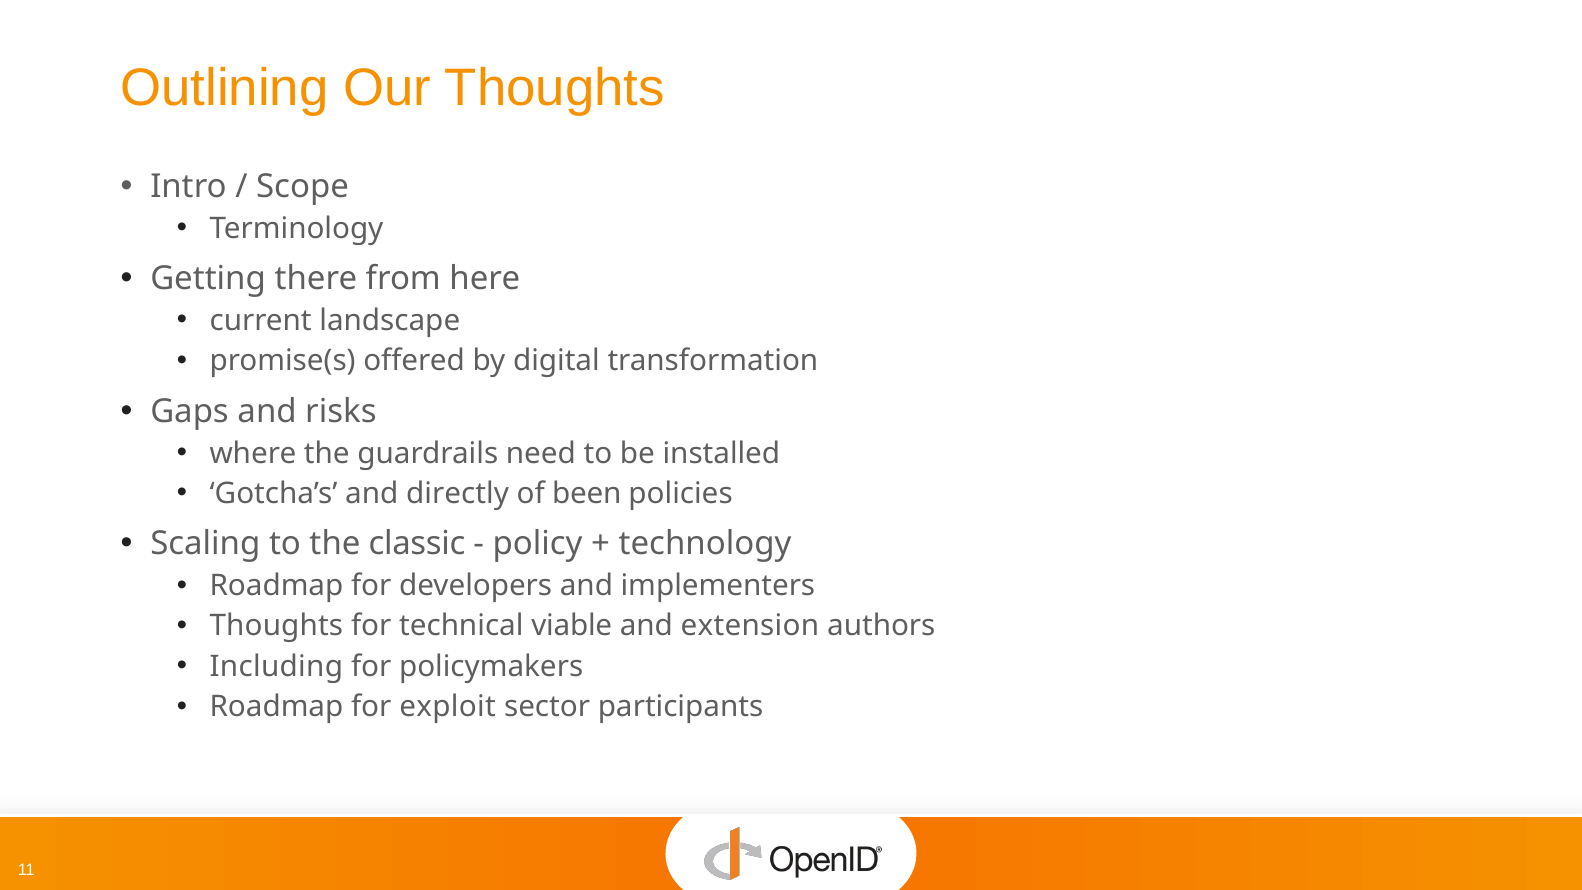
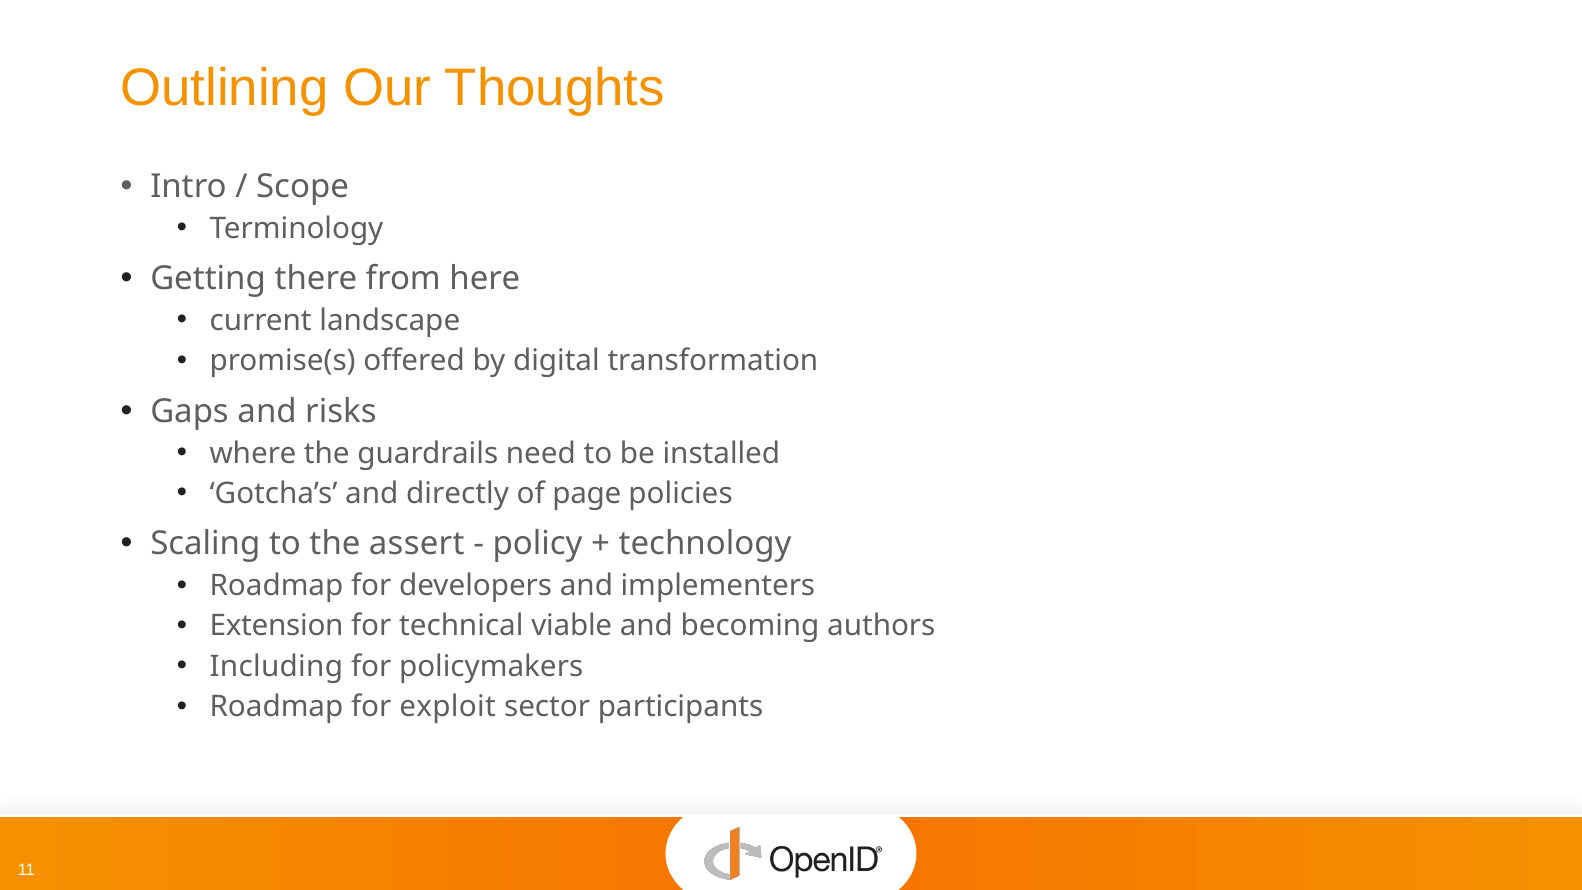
been: been -> page (587, 493)
classic: classic -> assert (417, 544)
Thoughts: Thoughts -> Extension (277, 626)
extension: extension -> becoming (750, 626)
